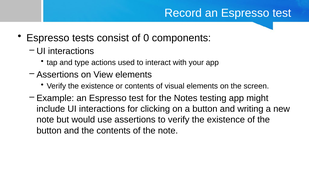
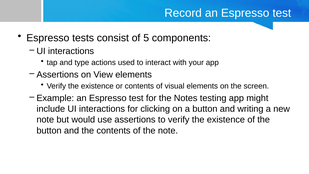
0: 0 -> 5 (146, 38)
